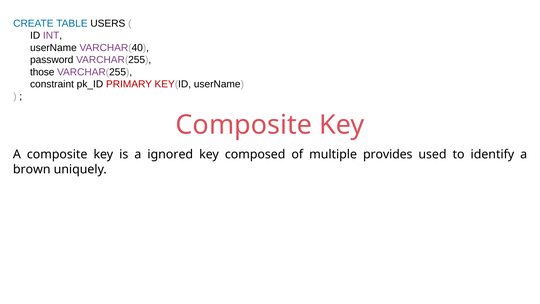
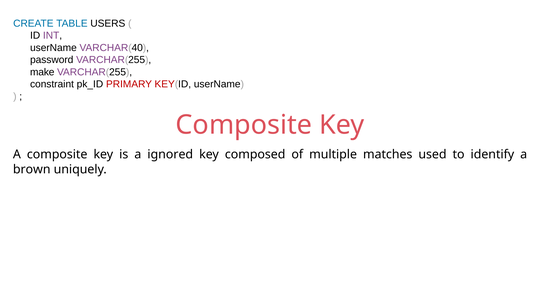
those: those -> make (42, 72)
provides: provides -> matches (388, 154)
